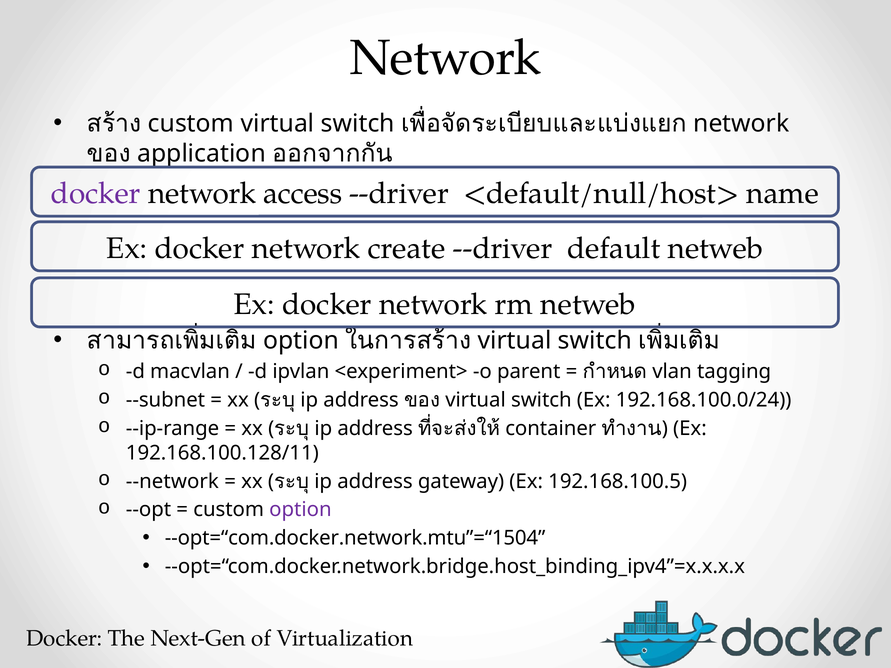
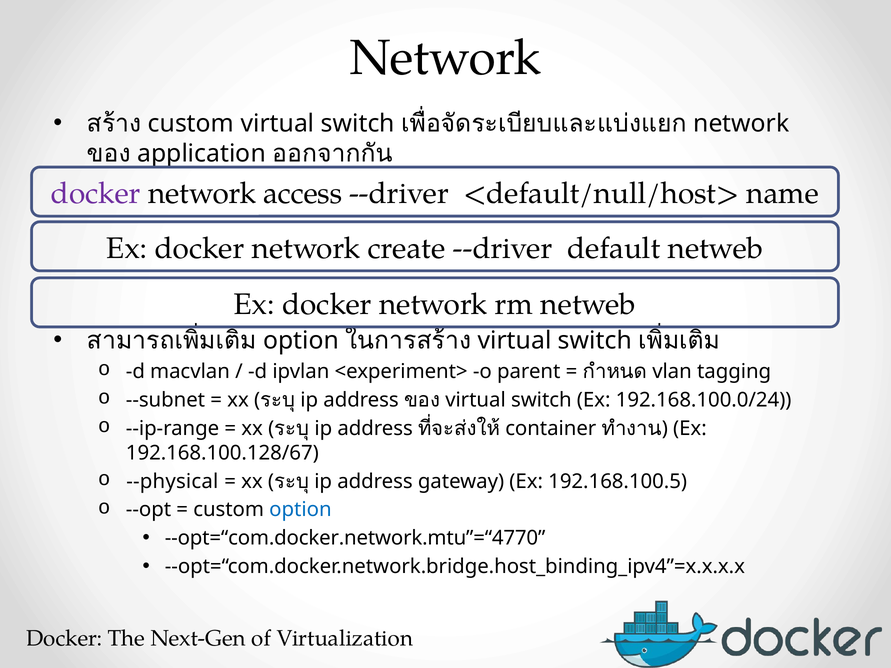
192.168.100.128/11: 192.168.100.128/11 -> 192.168.100.128/67 (222, 453)
--network: --network -> --physical (172, 481)
option colour: purple -> blue (300, 510)
--opt=“com.docker.network.mtu”=“1504: --opt=“com.docker.network.mtu”=“1504 -> --opt=“com.docker.network.mtu”=“4770 (355, 538)
